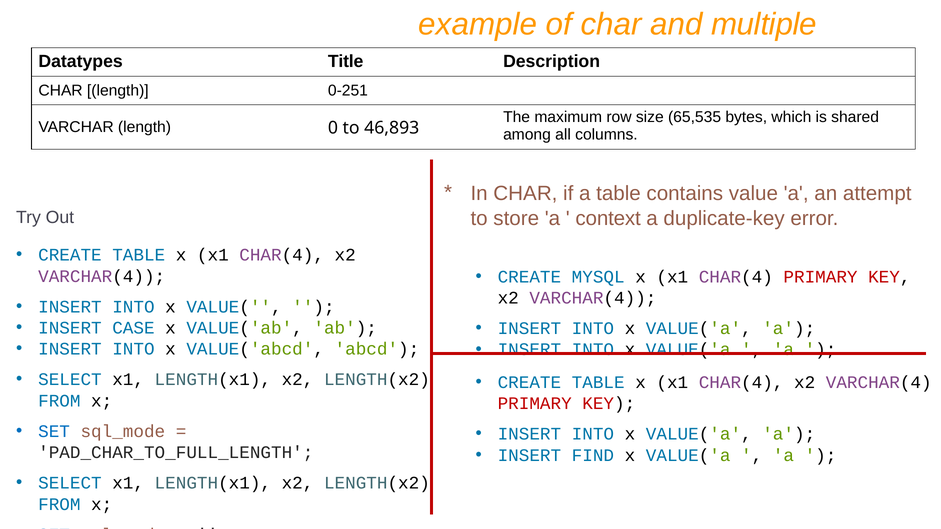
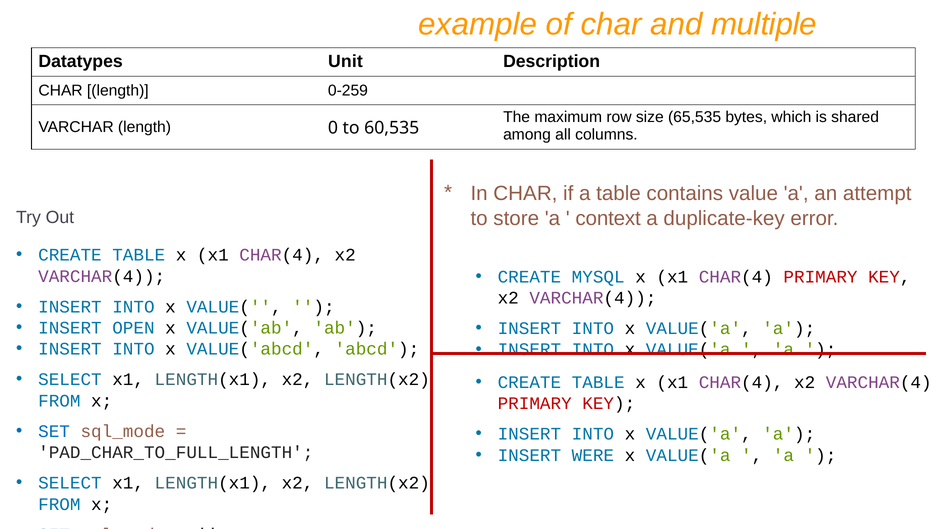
Title: Title -> Unit (345, 62)
0-251: 0-251 -> 0-259 (348, 91)
46,893: 46,893 -> 60,535 (392, 128)
CASE: CASE -> OPEN (133, 328)
FIND: FIND -> WERE (593, 455)
